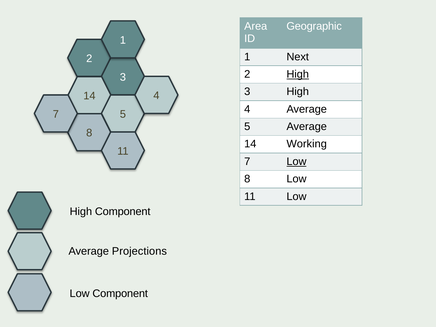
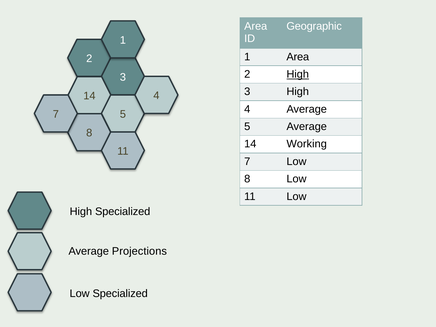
1 Next: Next -> Area (298, 57)
Low underline: present -> none (297, 161)
High Component: Component -> Specialized (123, 212)
Low Component: Component -> Specialized (120, 294)
